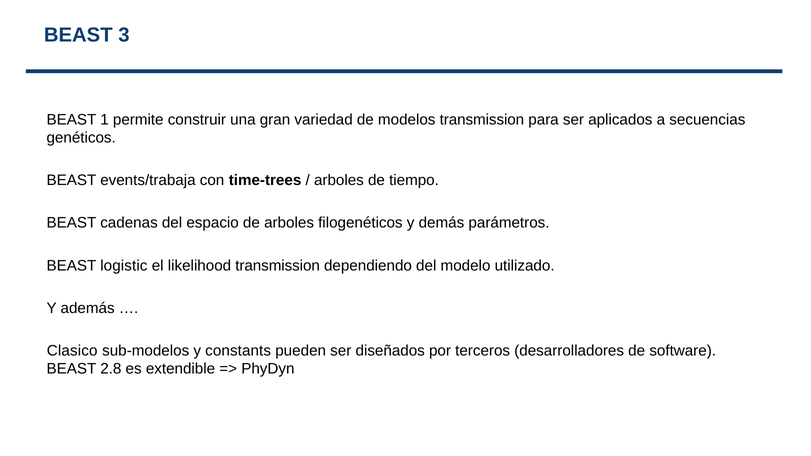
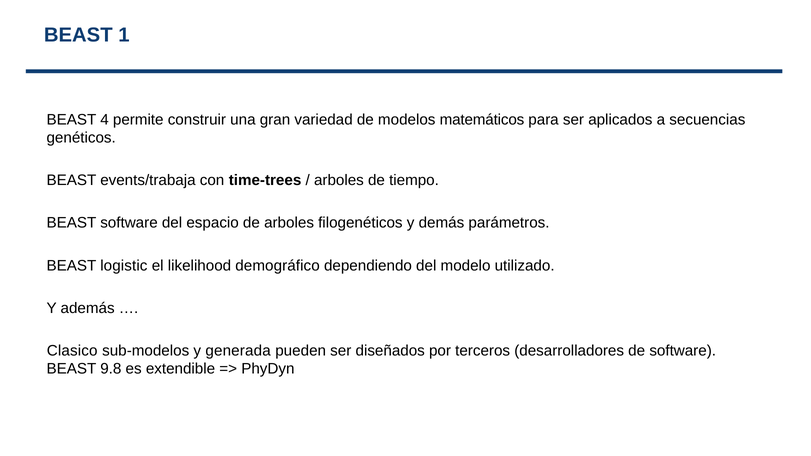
3: 3 -> 1 (124, 35)
1: 1 -> 4 (104, 120)
modelos transmission: transmission -> matemáticos (482, 120)
BEAST cadenas: cadenas -> software (129, 223)
likelihood transmission: transmission -> demográfico (278, 266)
constants: constants -> generada (238, 351)
2.8: 2.8 -> 9.8 (111, 369)
